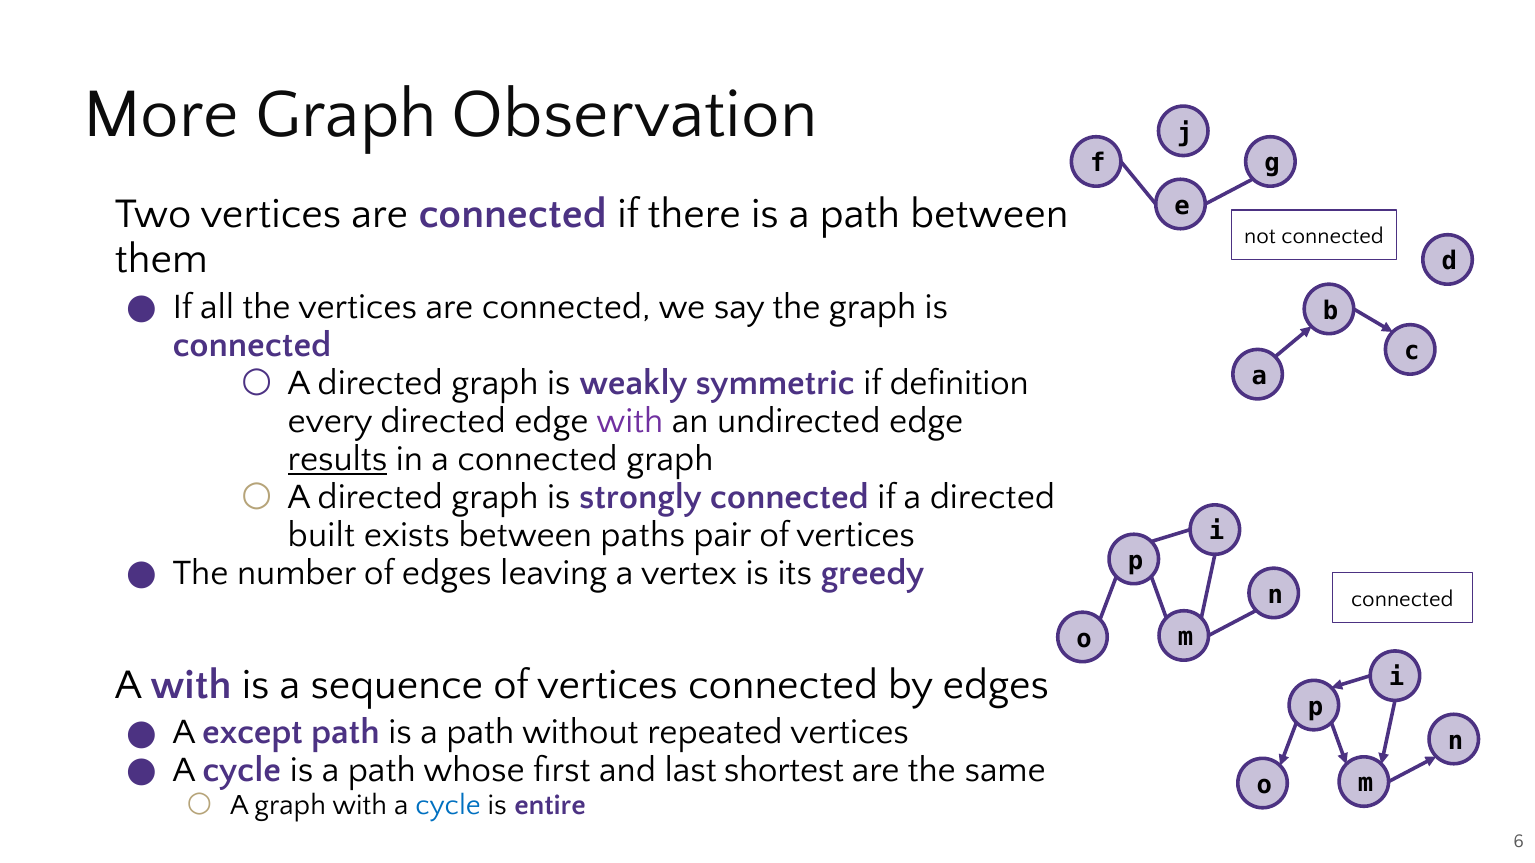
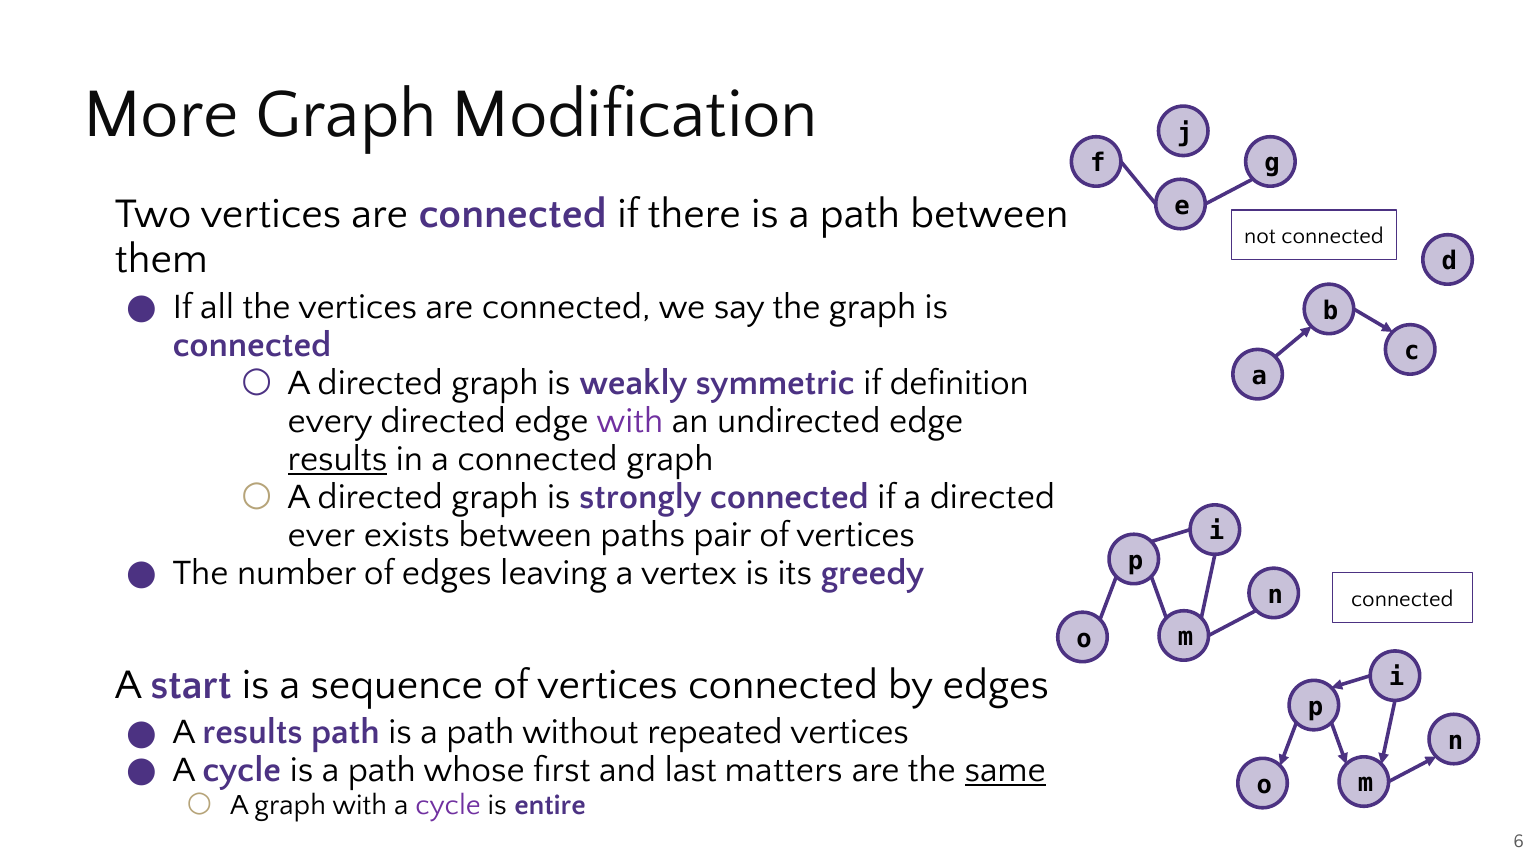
Observation: Observation -> Modification (635, 113)
built: built -> ever (321, 535)
A with: with -> start (191, 685)
A except: except -> results (252, 733)
shortest: shortest -> matters (784, 771)
same underline: none -> present (1005, 771)
cycle colour: blue -> purple (448, 805)
